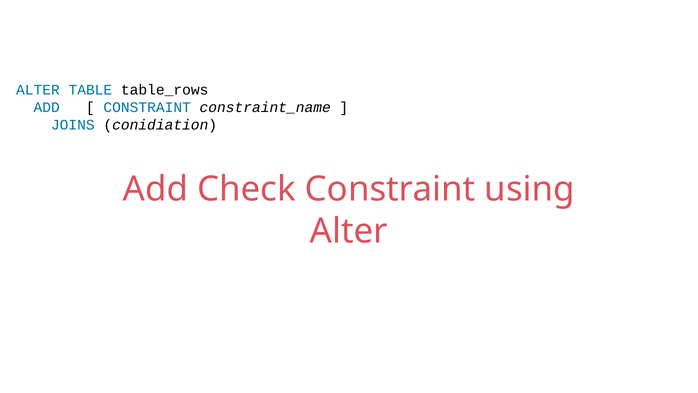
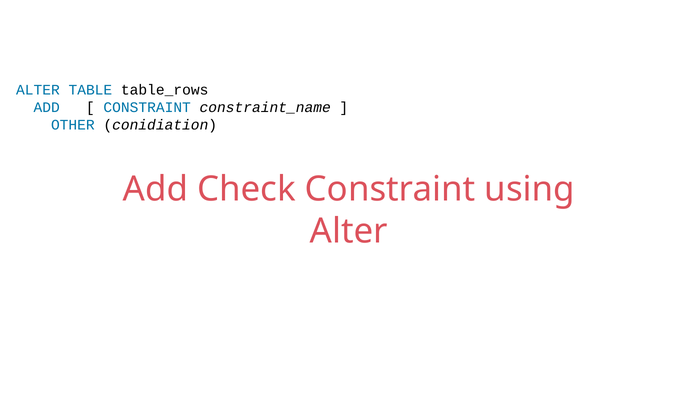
JOINS: JOINS -> OTHER (73, 125)
